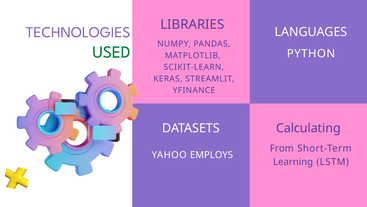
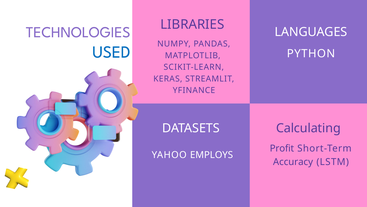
USED colour: green -> blue (111, 52)
From: From -> Profit (282, 148)
Learning: Learning -> Accuracy (293, 161)
